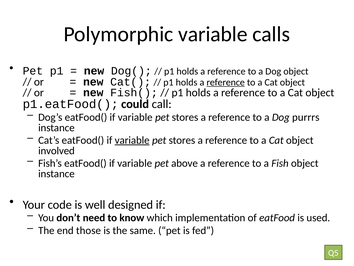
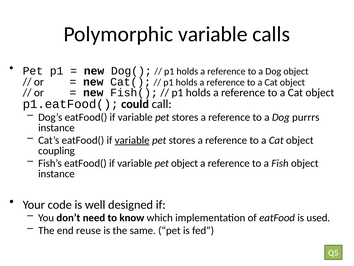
reference underline: present -> none (226, 82)
involved: involved -> coupling (56, 150)
pet above: above -> object (185, 163)
those: those -> reuse (88, 230)
